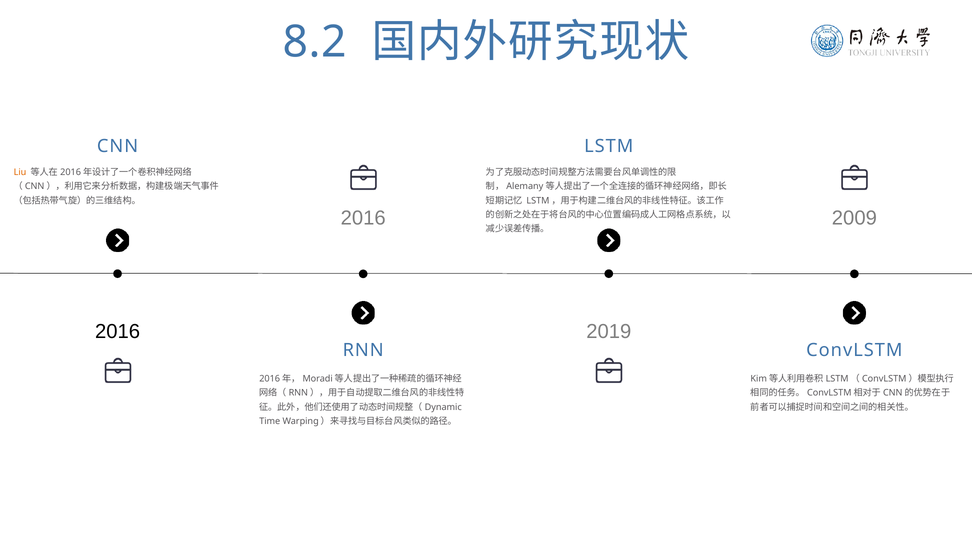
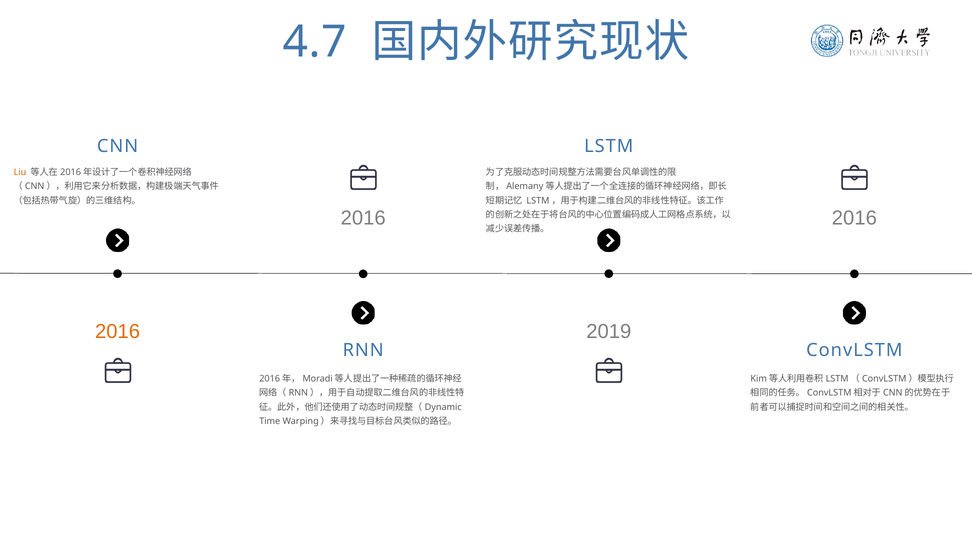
8.2: 8.2 -> 4.7 (315, 42)
2009: 2009 -> 2016 (854, 218)
2016 colour: black -> orange (118, 332)
